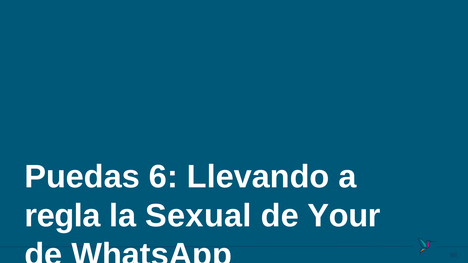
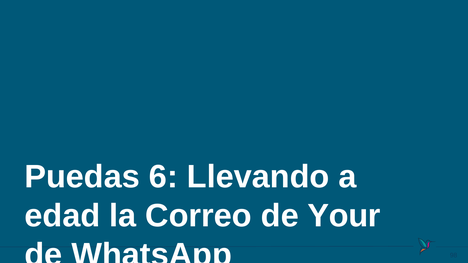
regla: regla -> edad (62, 216)
Sexual: Sexual -> Correo (199, 216)
